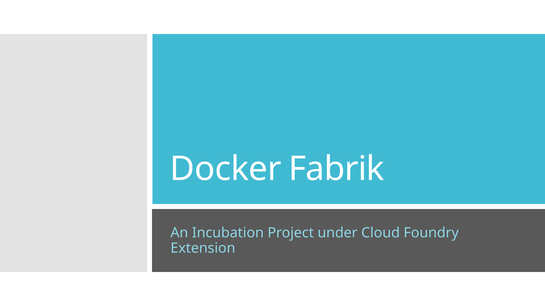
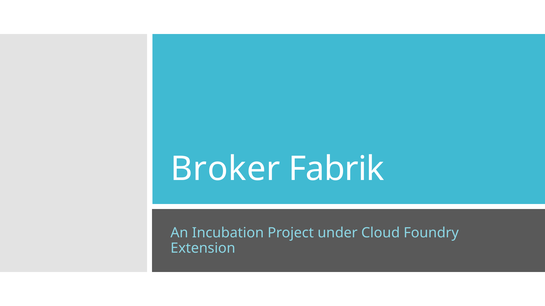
Docker: Docker -> Broker (225, 169)
